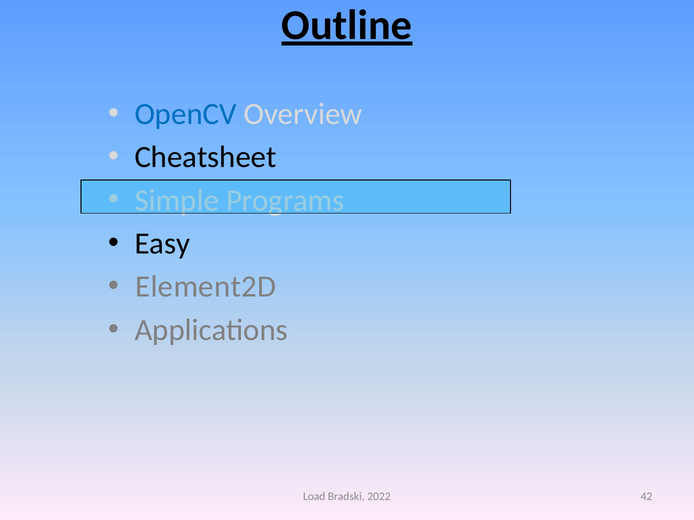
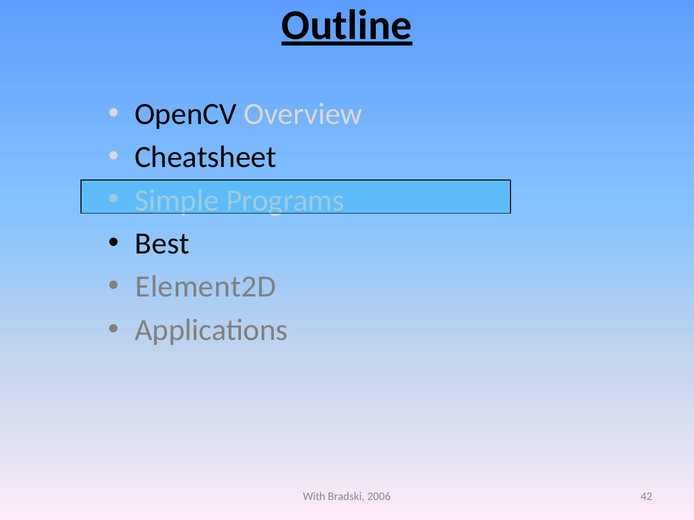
OpenCV colour: blue -> black (186, 114)
Easy: Easy -> Best (162, 244)
Load: Load -> With (314, 497)
2022: 2022 -> 2006 (379, 497)
